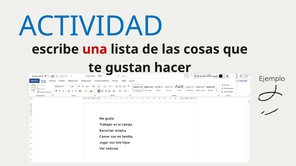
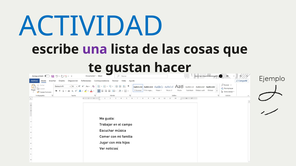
una colour: red -> purple (95, 49)
